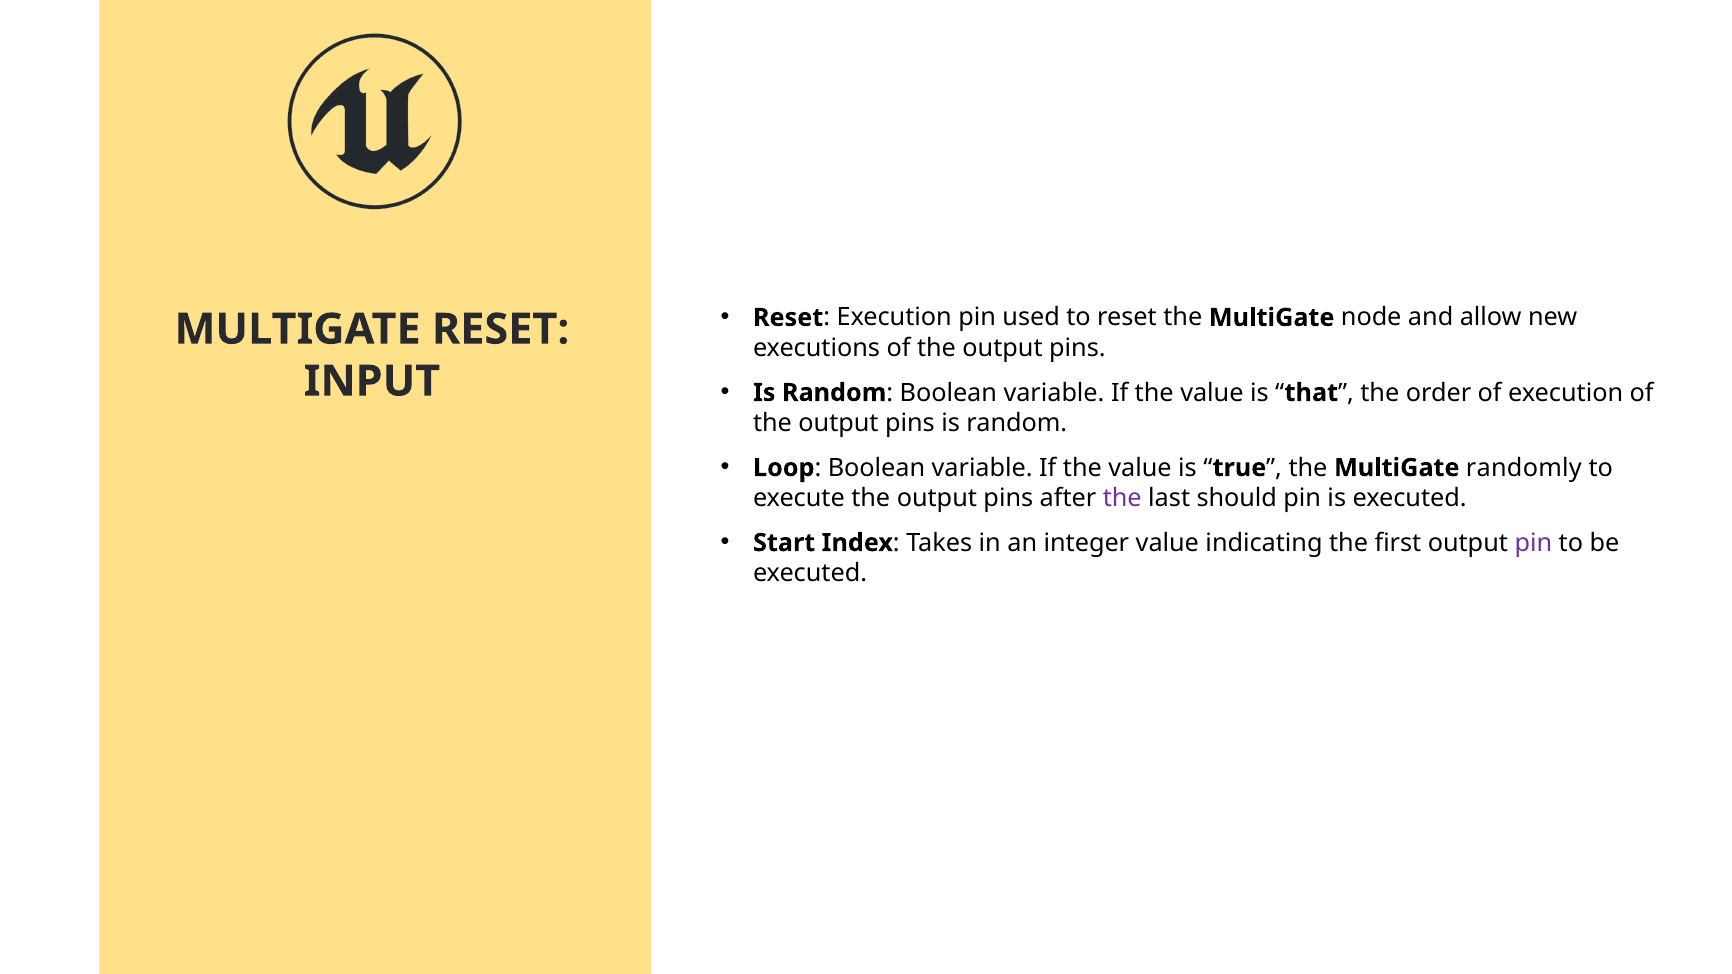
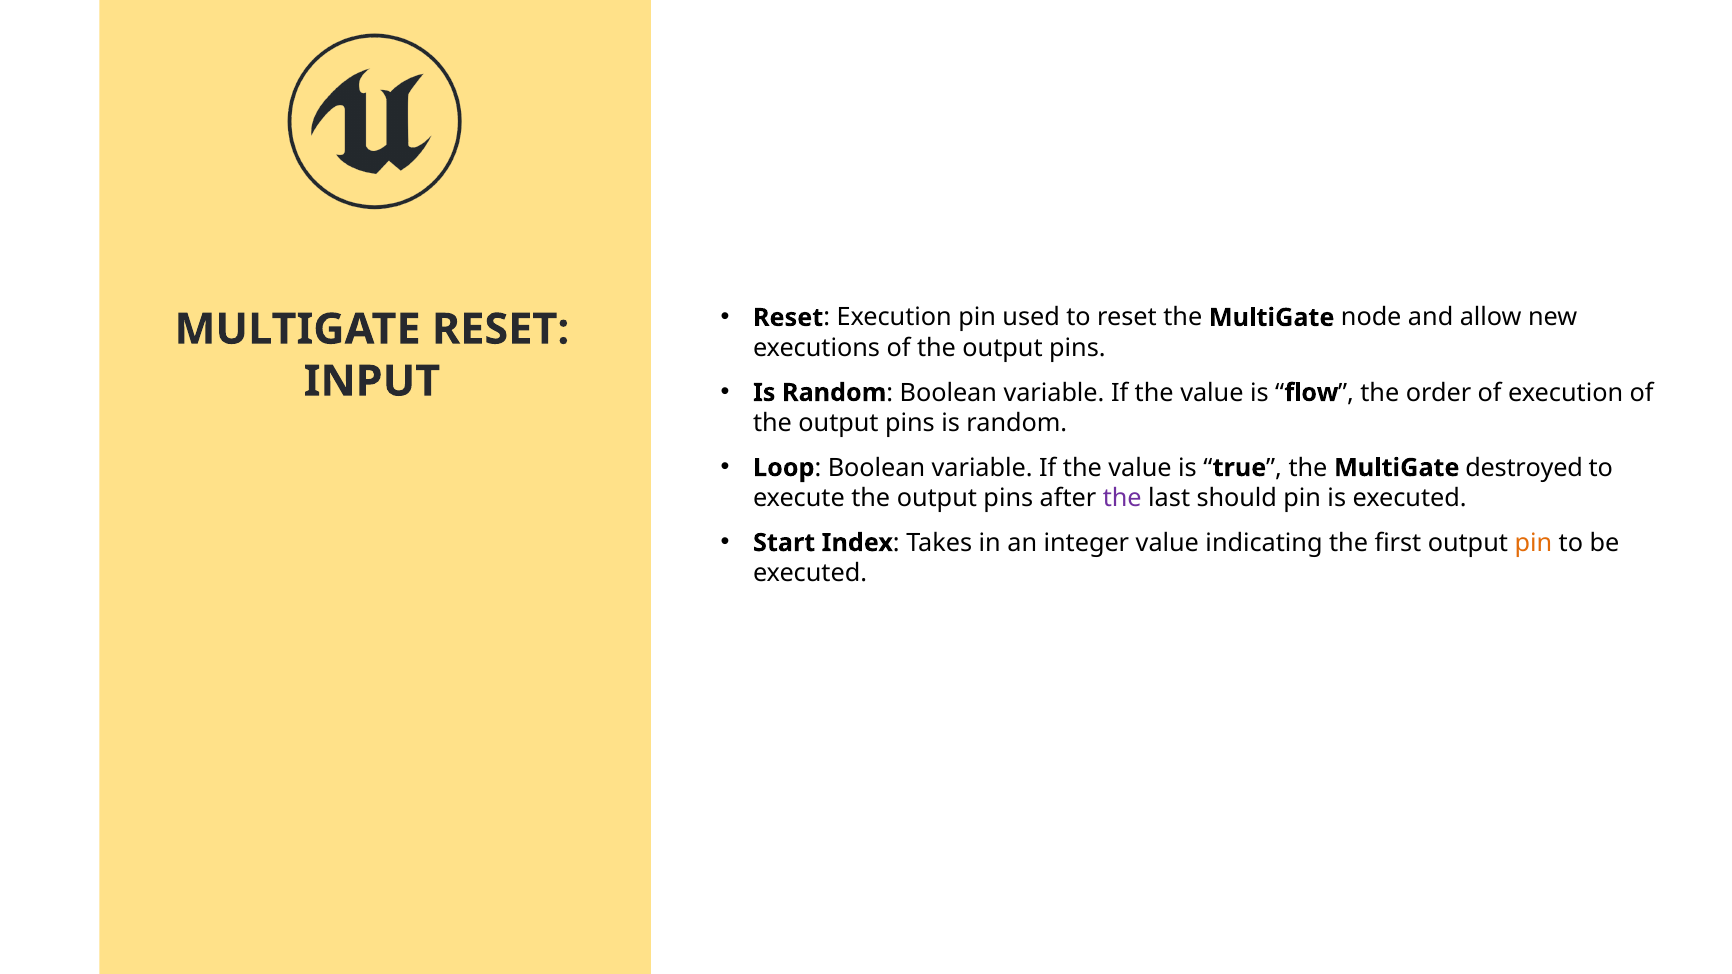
that: that -> flow (1311, 393)
randomly: randomly -> destroyed (1524, 468)
pin colour: purple -> orange (1533, 543)
